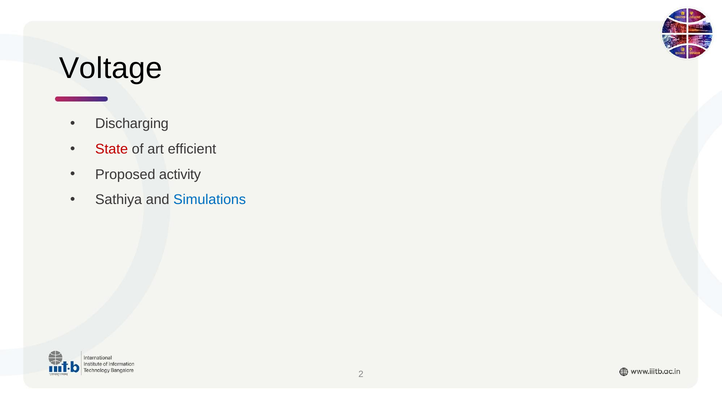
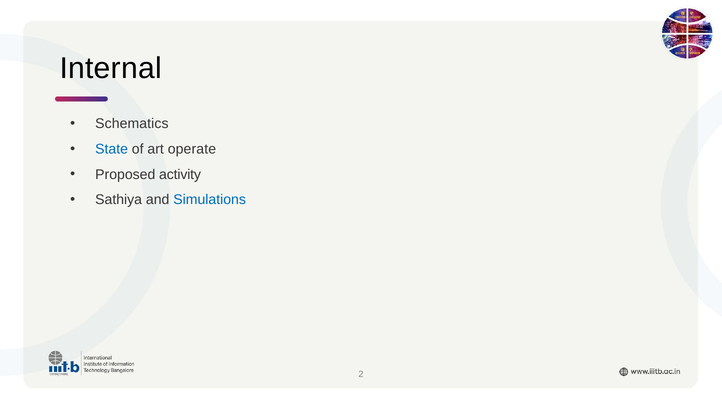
Voltage: Voltage -> Internal (111, 68)
Discharging: Discharging -> Schematics (132, 124)
State colour: red -> blue (112, 149)
efficient: efficient -> operate (192, 149)
